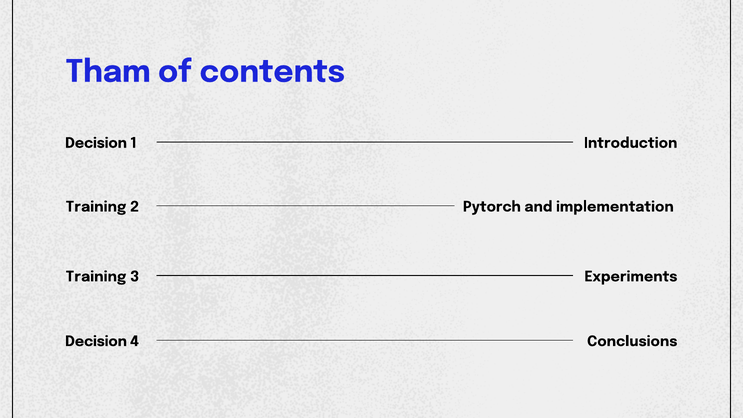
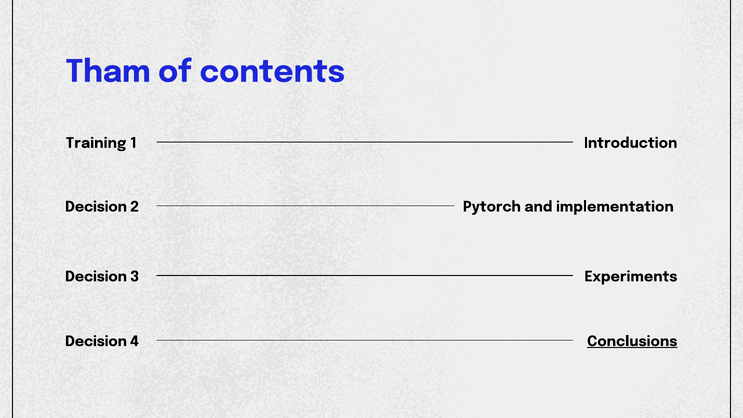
Decision: Decision -> Training (96, 143)
Training: Training -> Decision (96, 207)
Training: Training -> Decision (96, 277)
Conclusions underline: none -> present (632, 341)
